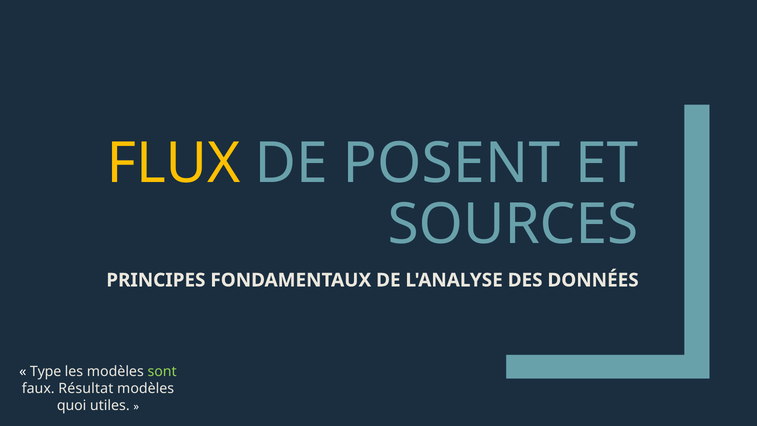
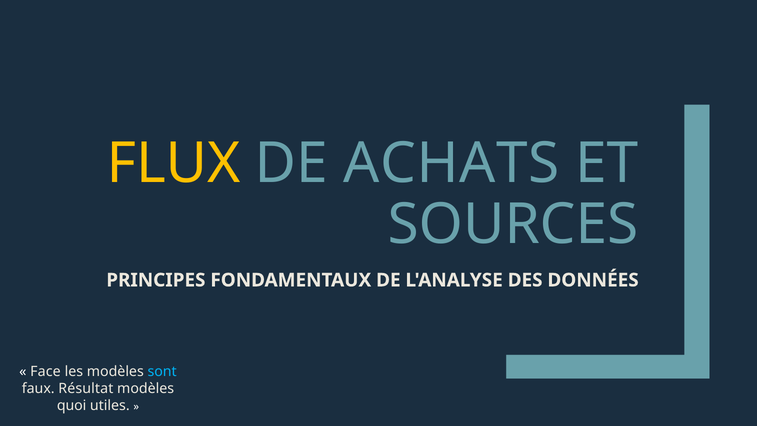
POSENT: POSENT -> ACHATS (451, 164)
Type: Type -> Face (45, 371)
sont colour: light green -> light blue (162, 371)
